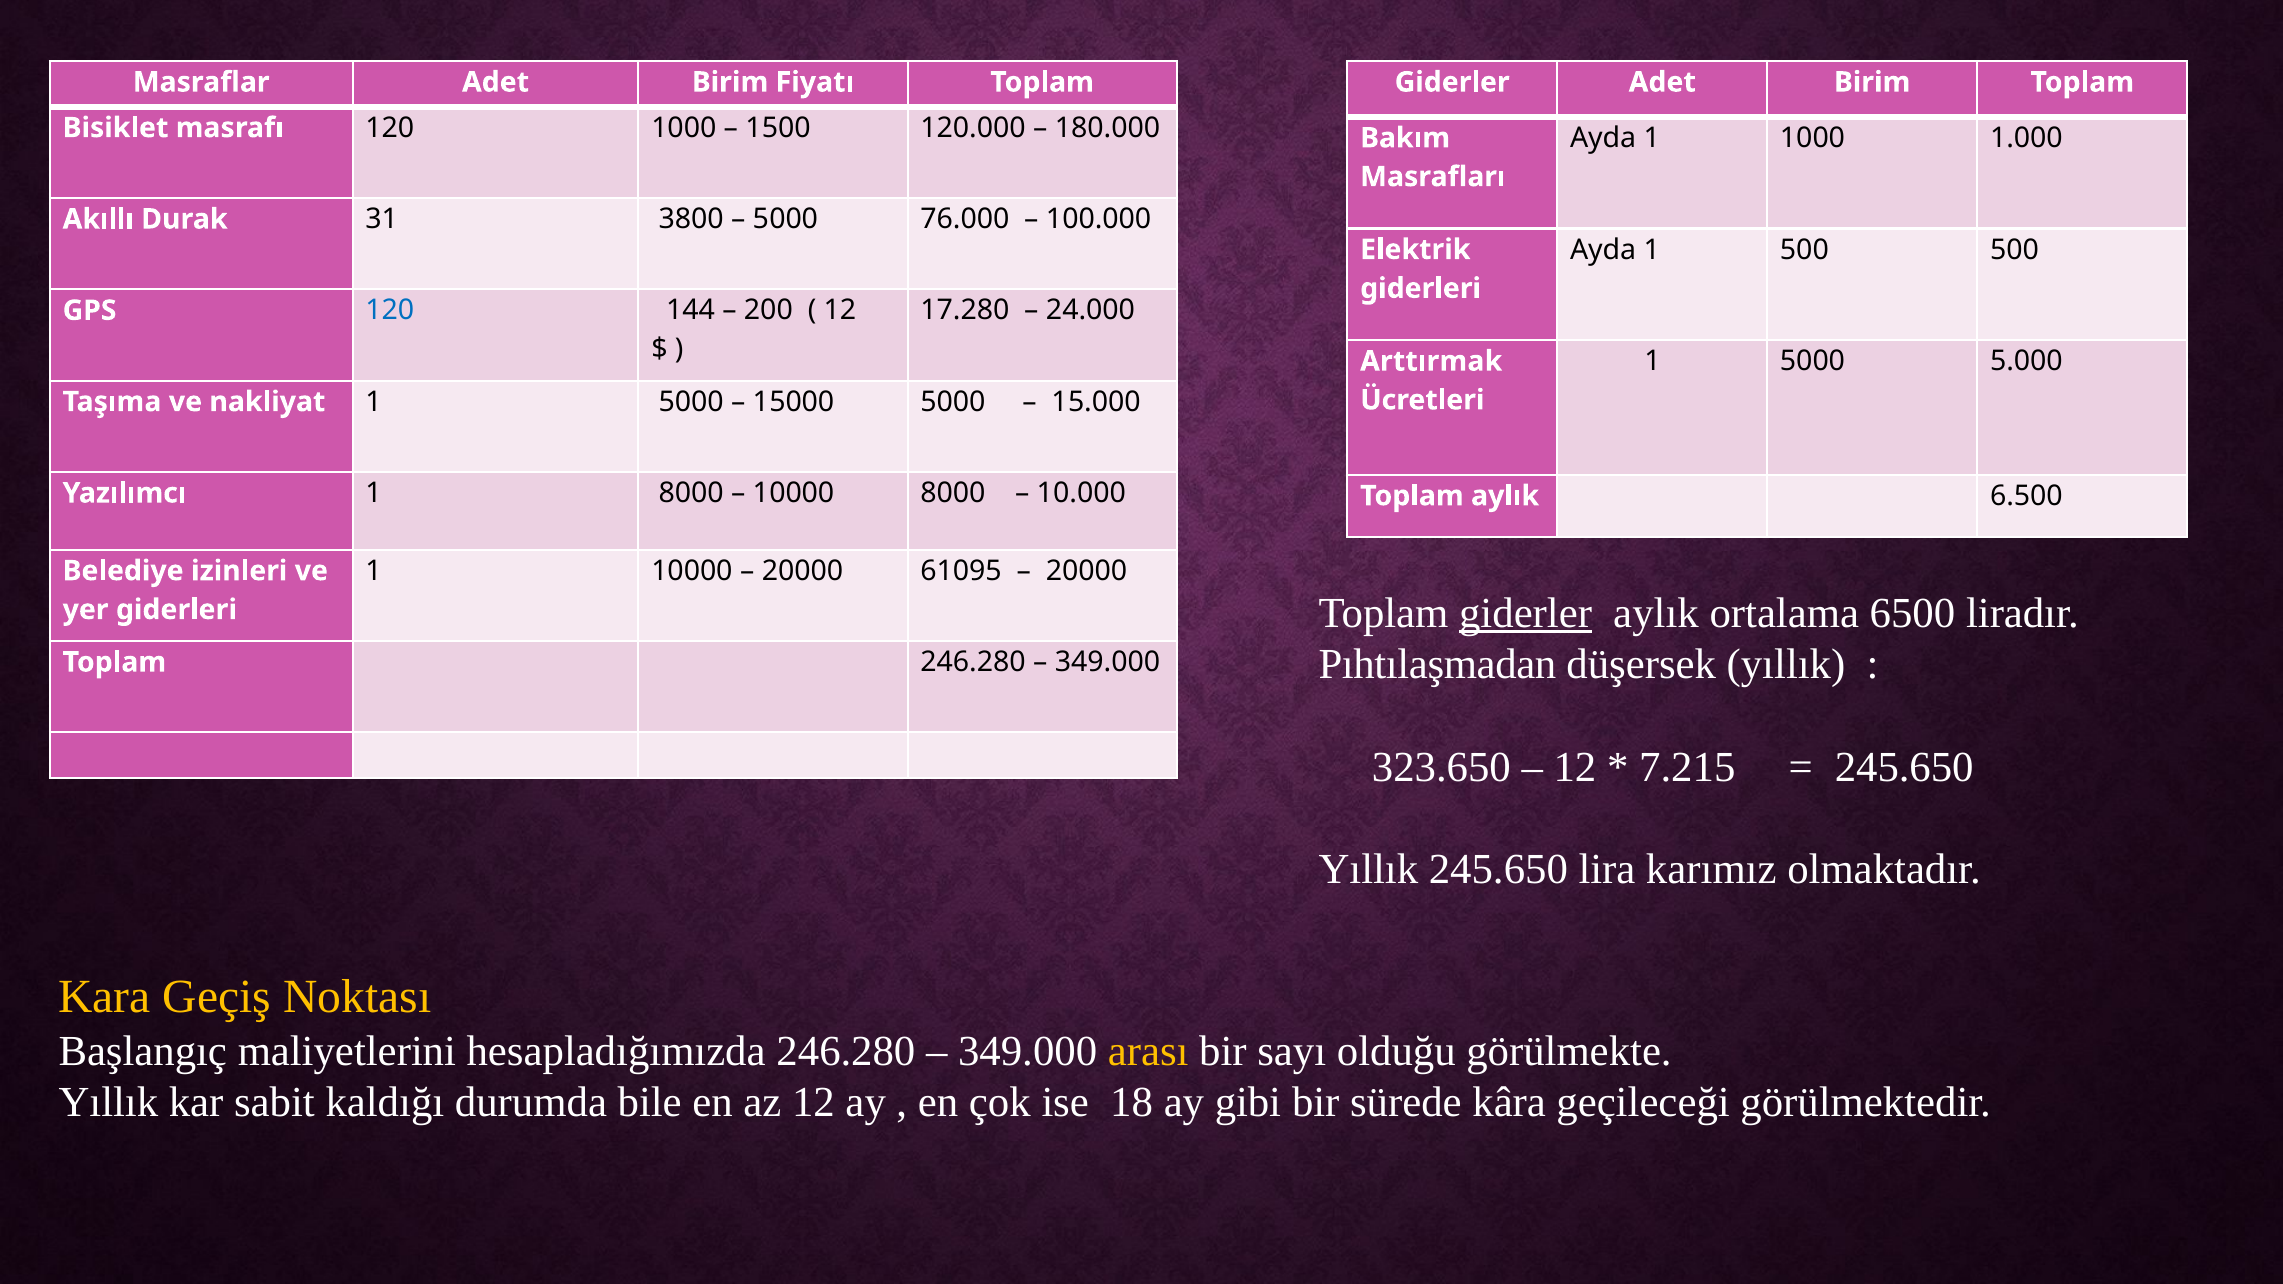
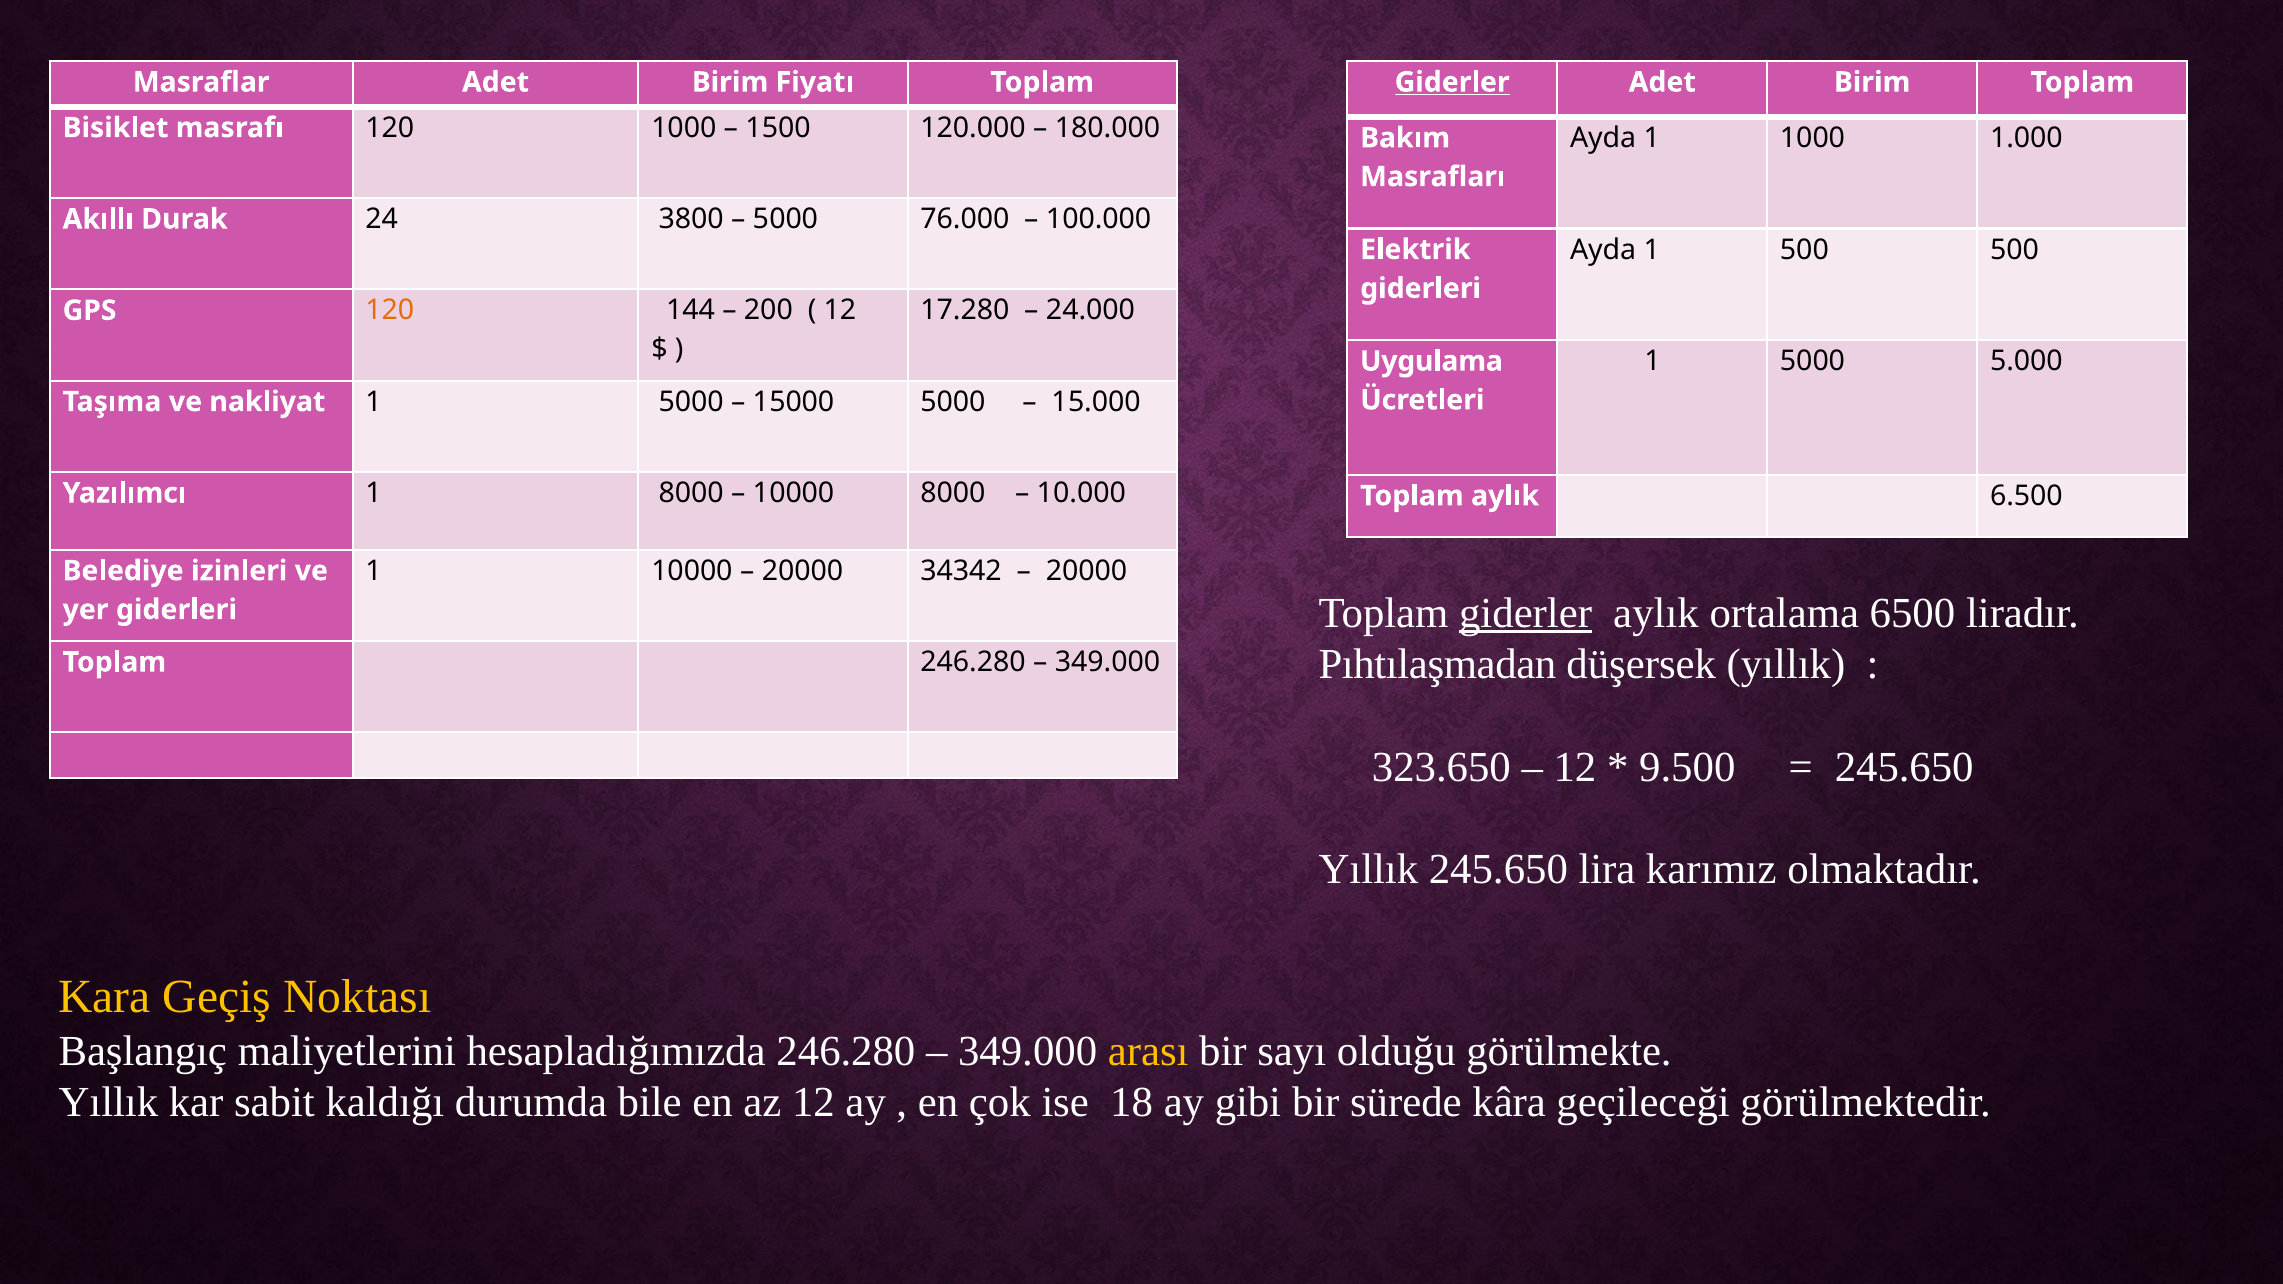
Giderler underline: none -> present (1452, 82)
31: 31 -> 24 (382, 219)
120 colour: blue -> orange (390, 311)
Arttırmak: Arttırmak -> Uygulama (1431, 361)
61095: 61095 -> 34342 (961, 571)
7.215: 7.215 -> 9.500 (1687, 767)
